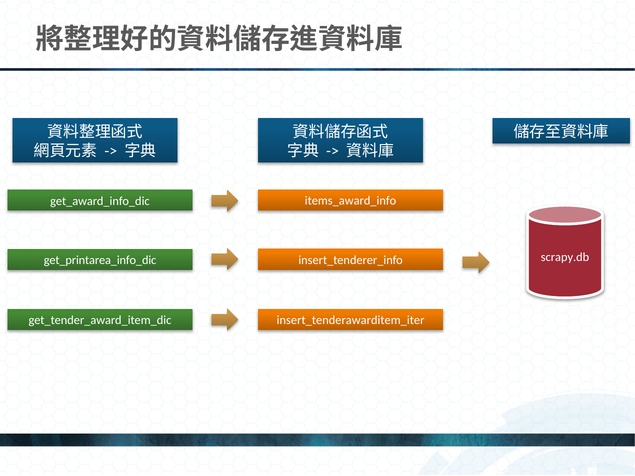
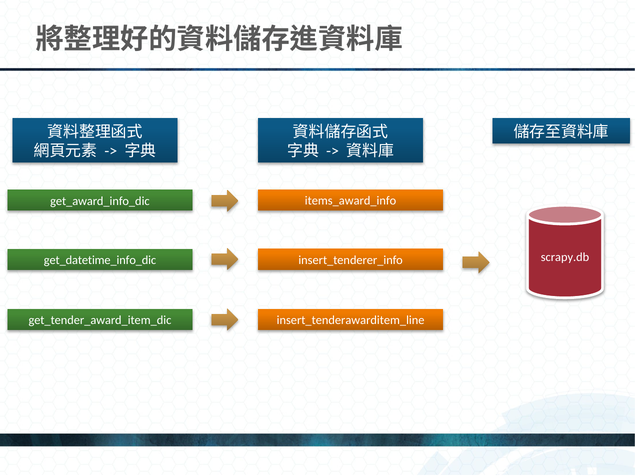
get_printarea_info_dic: get_printarea_info_dic -> get_datetime_info_dic (100, 260)
insert_tenderawarditem_iter: insert_tenderawarditem_iter -> insert_tenderawarditem_line (351, 320)
